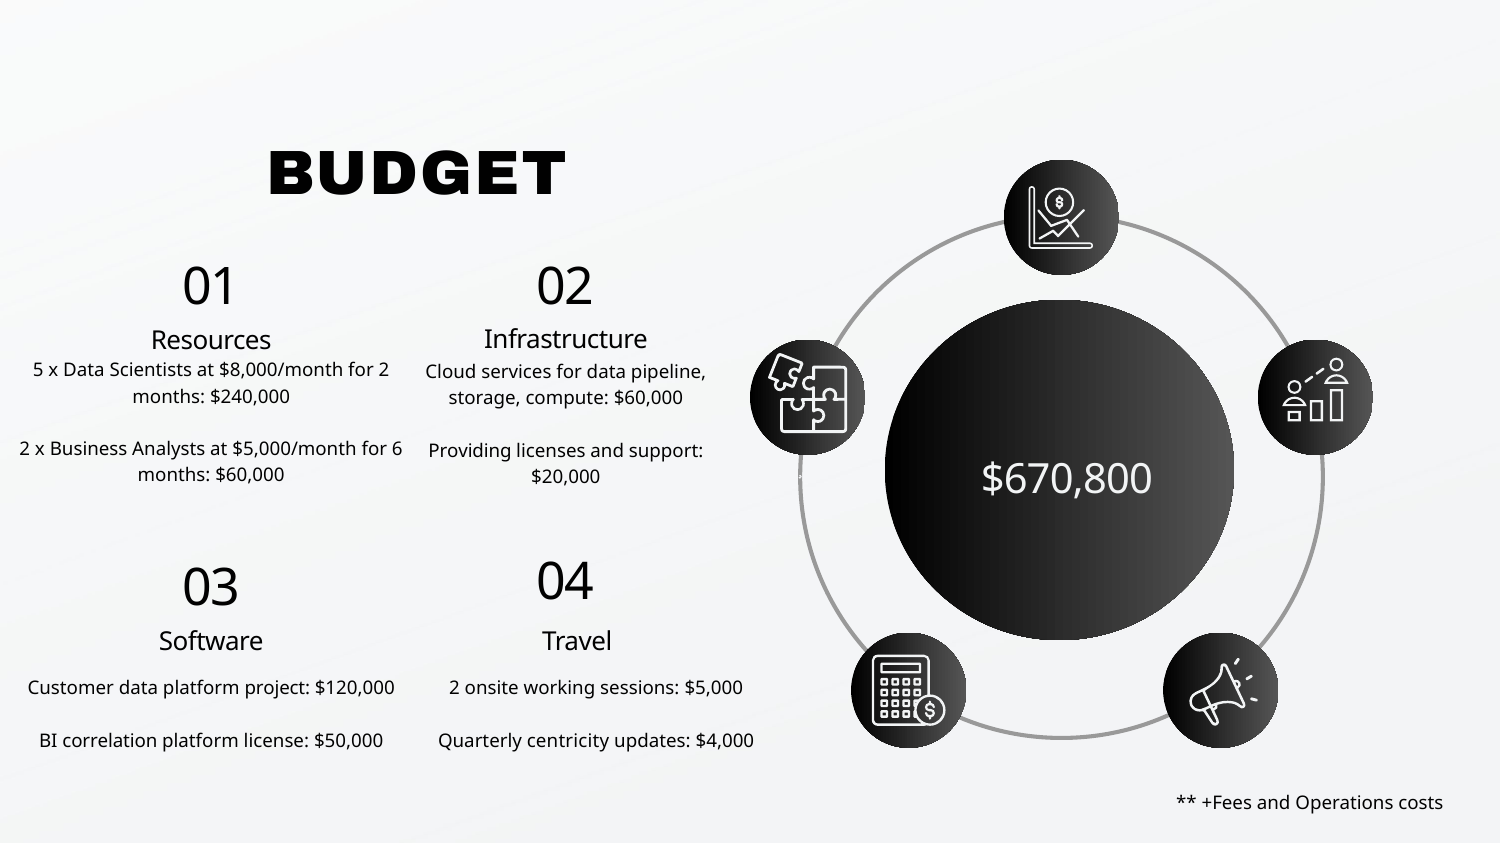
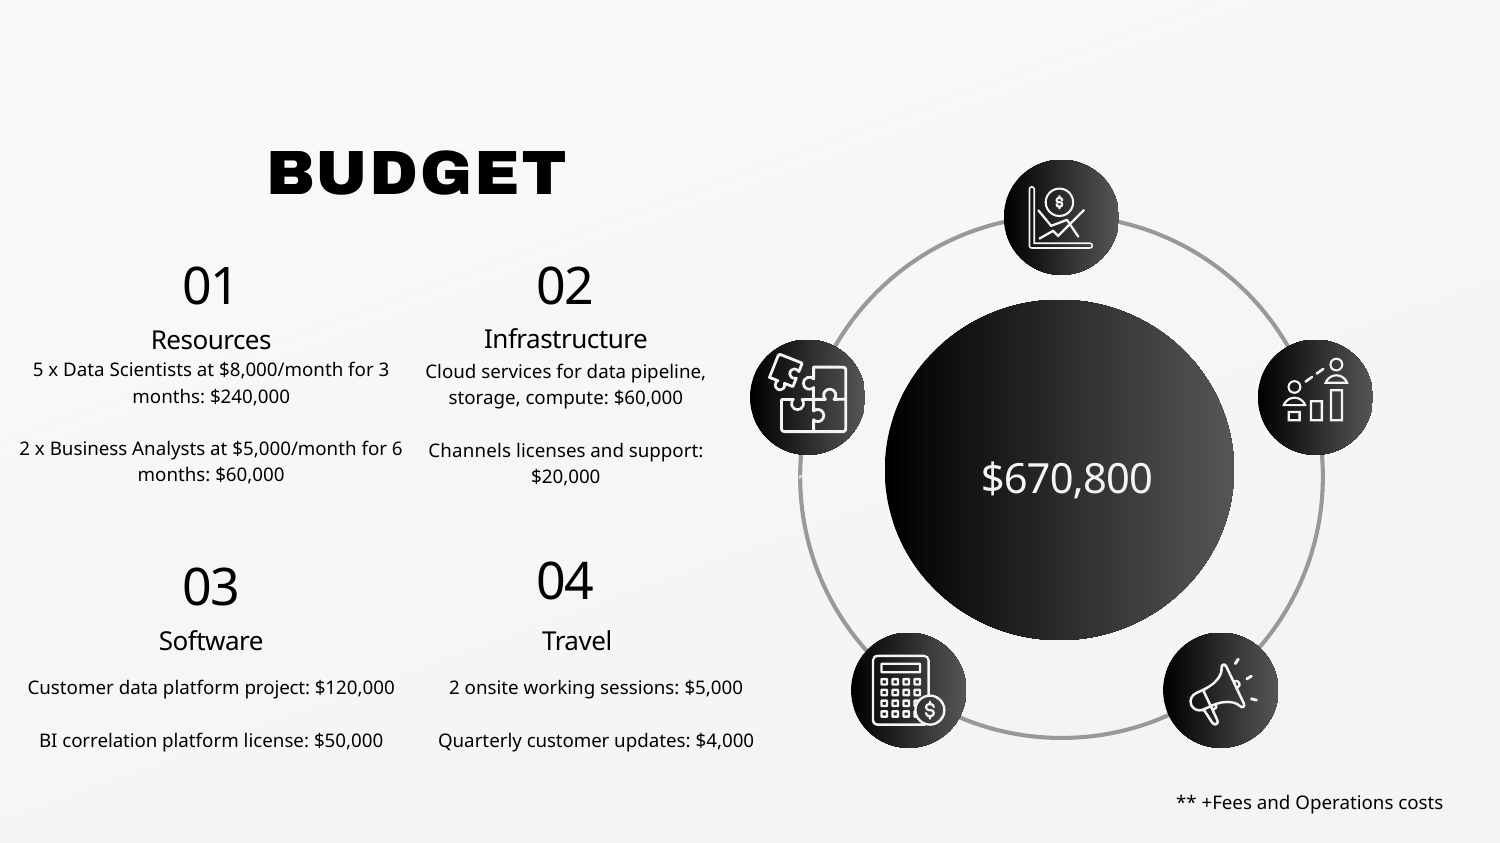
for 2: 2 -> 3 (384, 371)
Providing: Providing -> Channels (470, 451)
Quarterly centricity: centricity -> customer (568, 742)
